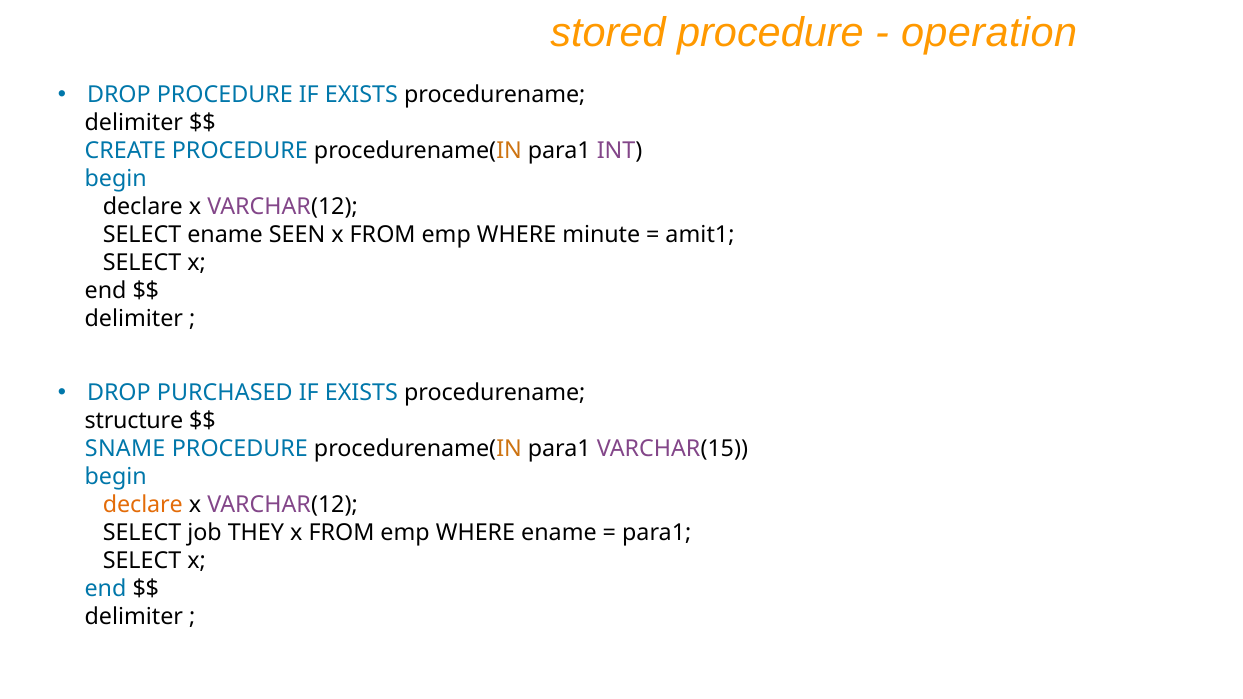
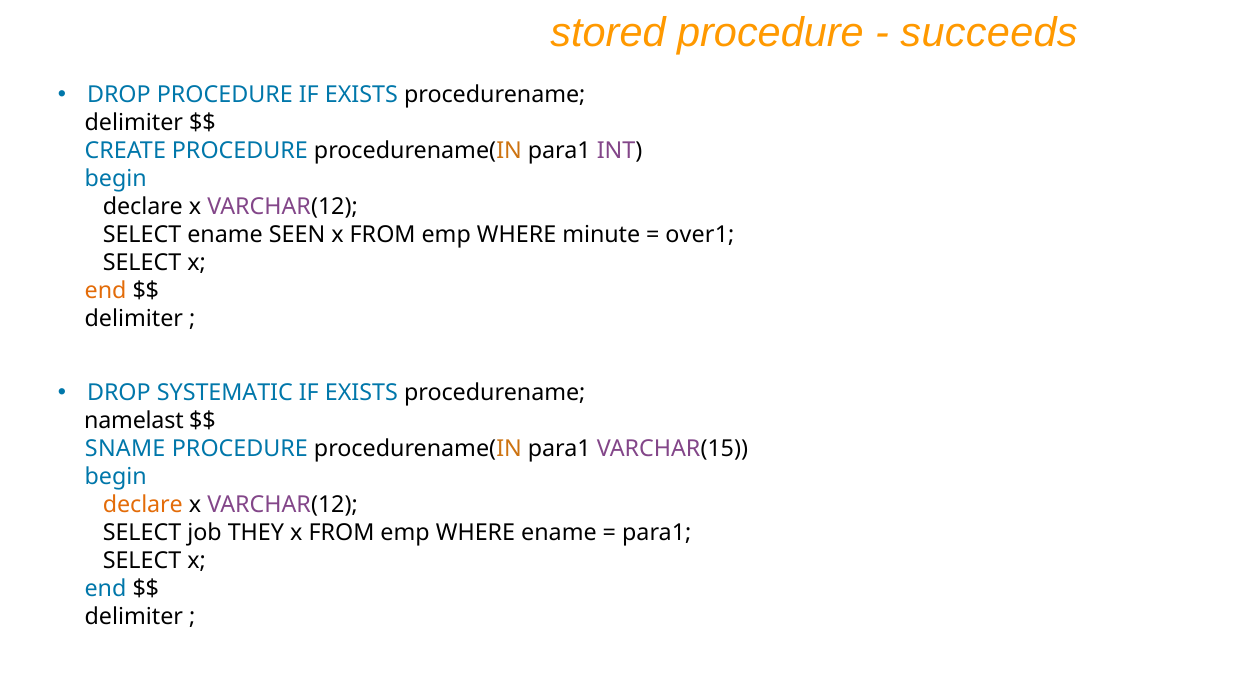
operation: operation -> succeeds (989, 32)
amit1: amit1 -> over1 (700, 235)
end colour: black -> orange (106, 291)
PURCHASED: PURCHASED -> SYSTEMATIC (225, 393)
structure: structure -> namelast (134, 421)
